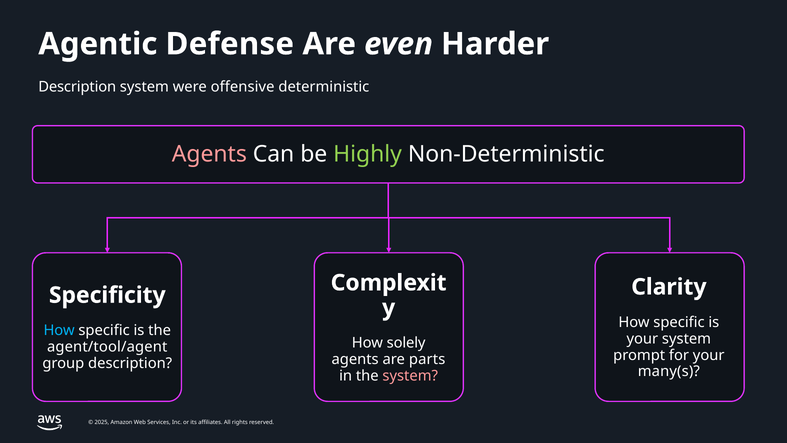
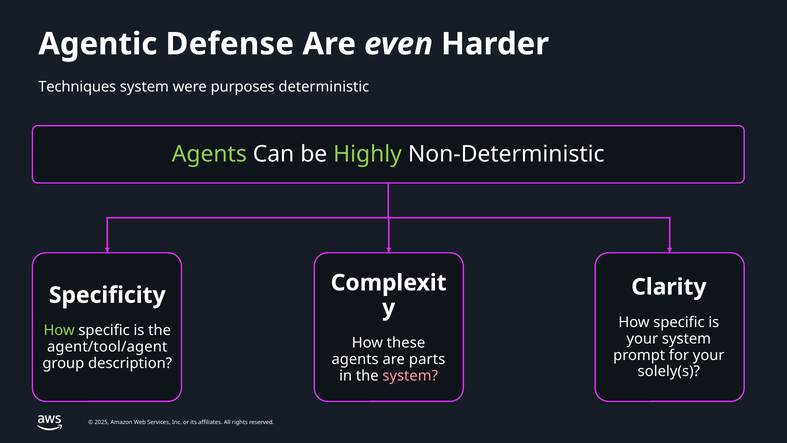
Description: Description -> Techniques (77, 87)
offensive: offensive -> purposes (243, 87)
Agents colour: pink -> light green (209, 154)
How colour: light blue -> light green (59, 330)
solely: solely -> these (406, 343)
many(s: many(s -> solely(s (669, 371)
